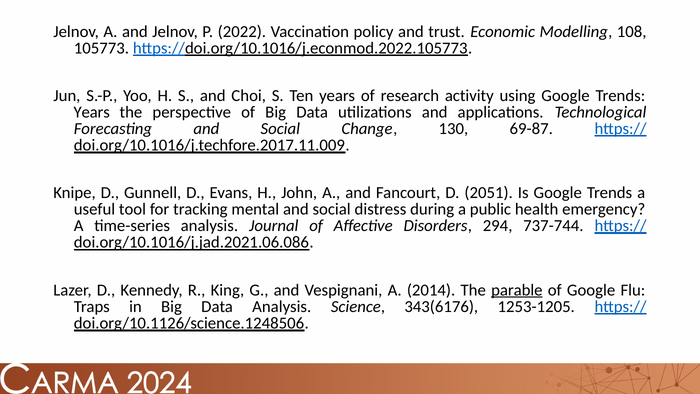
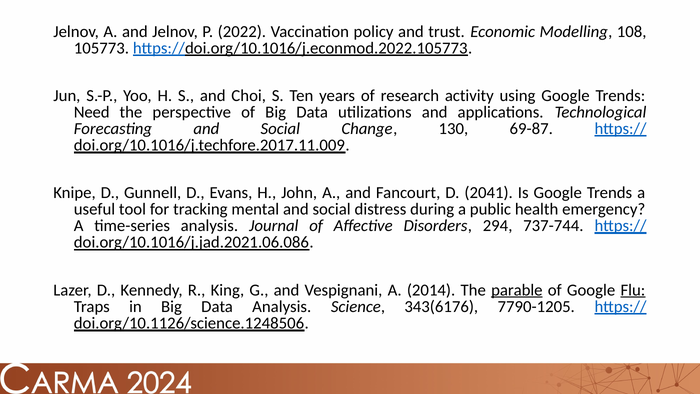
Years: Years -> Need (92, 112)
2051: 2051 -> 2041 (489, 193)
Flu underline: none -> present (633, 290)
1253-1205: 1253-1205 -> 7790-1205 (536, 306)
